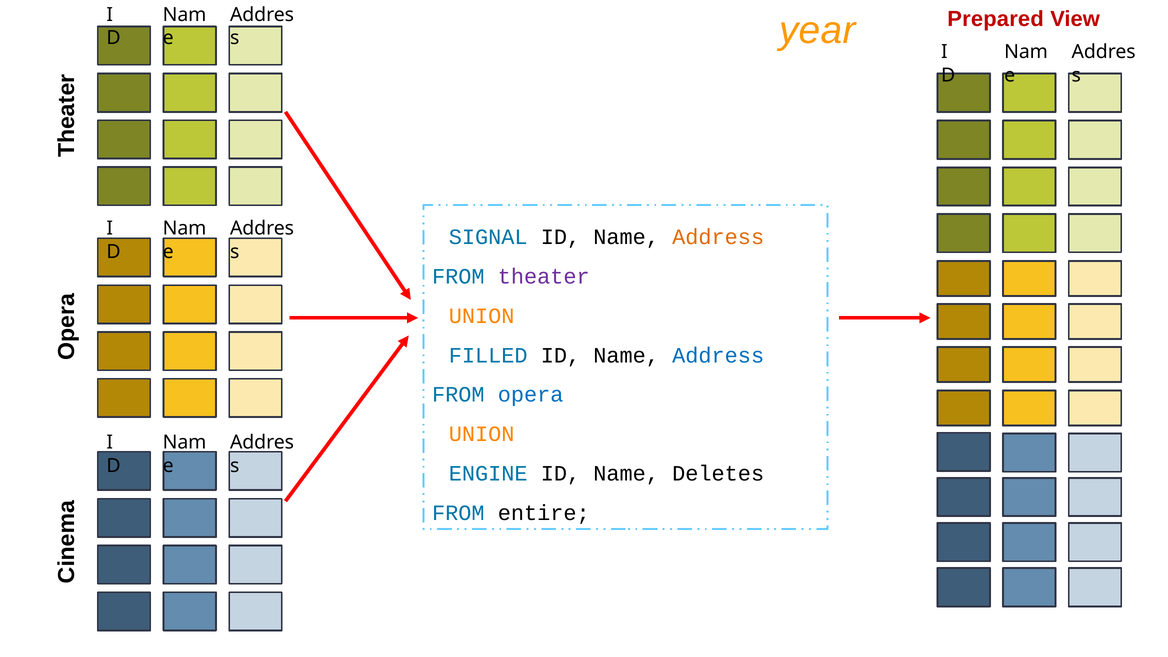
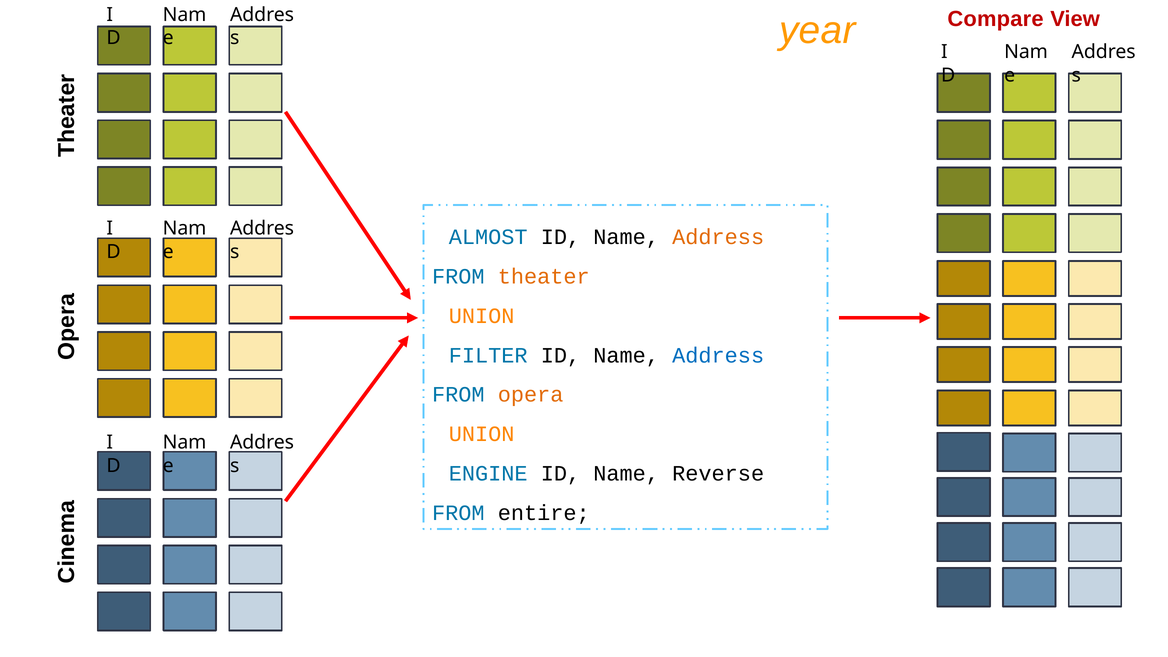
Prepared: Prepared -> Compare (996, 19)
SIGNAL: SIGNAL -> ALMOST (488, 237)
theater colour: purple -> orange (544, 276)
FILLED: FILLED -> FILTER (488, 355)
opera colour: blue -> orange (531, 395)
Deletes: Deletes -> Reverse (718, 474)
